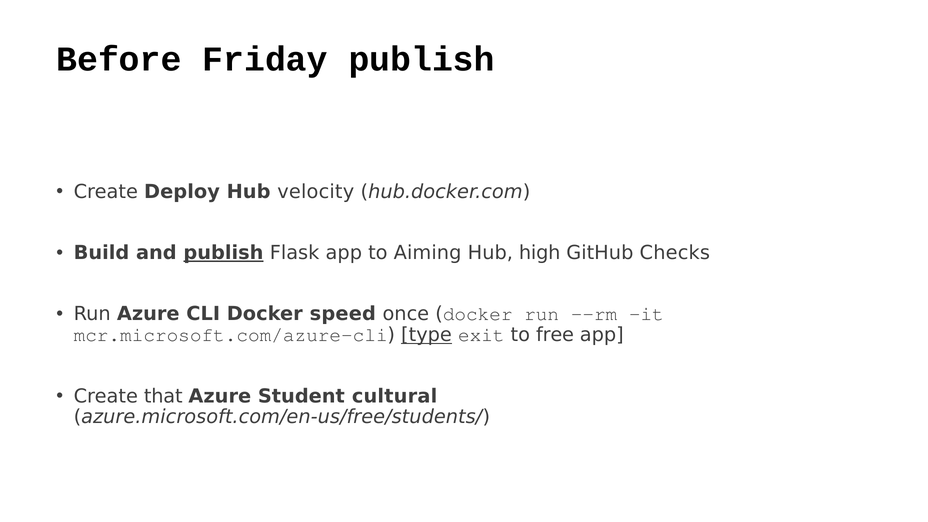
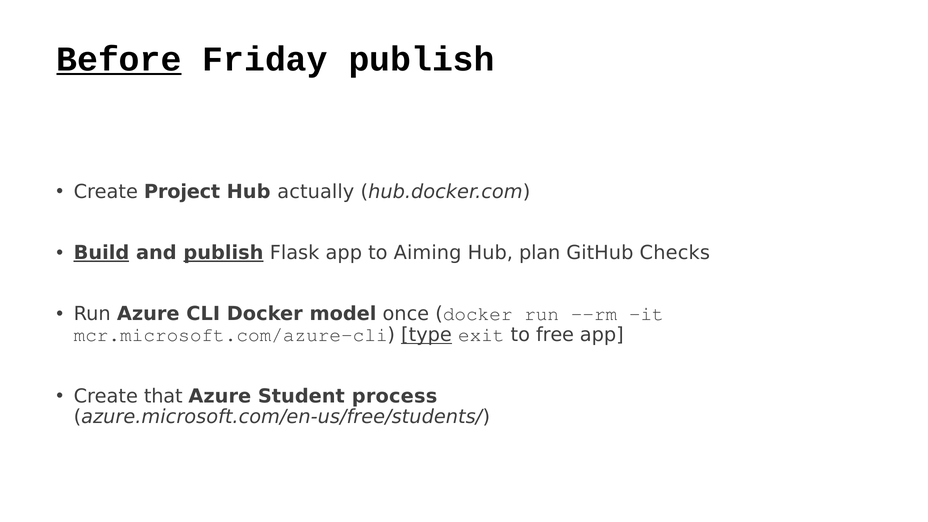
Before underline: none -> present (119, 59)
Deploy: Deploy -> Project (182, 192)
velocity: velocity -> actually (316, 192)
Build underline: none -> present (101, 253)
high: high -> plan (540, 253)
speed: speed -> model (343, 314)
cultural: cultural -> process (395, 396)
